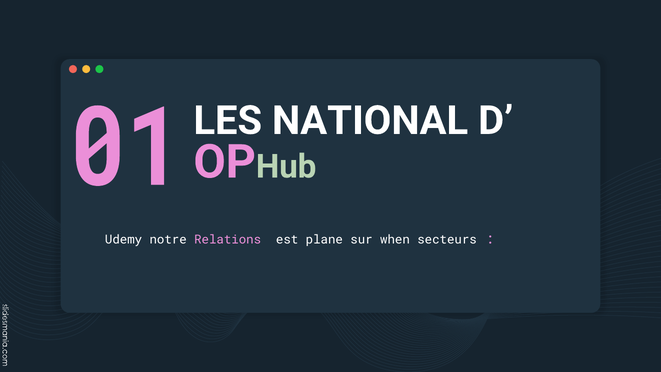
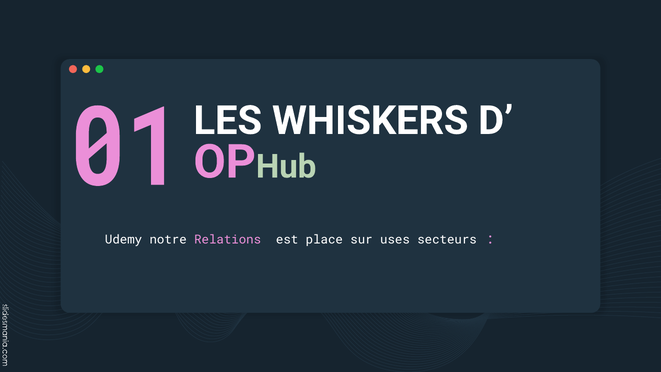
NATIONAL: NATIONAL -> WHISKERS (370, 121)
plane: plane -> place (324, 239)
when: when -> uses (395, 239)
